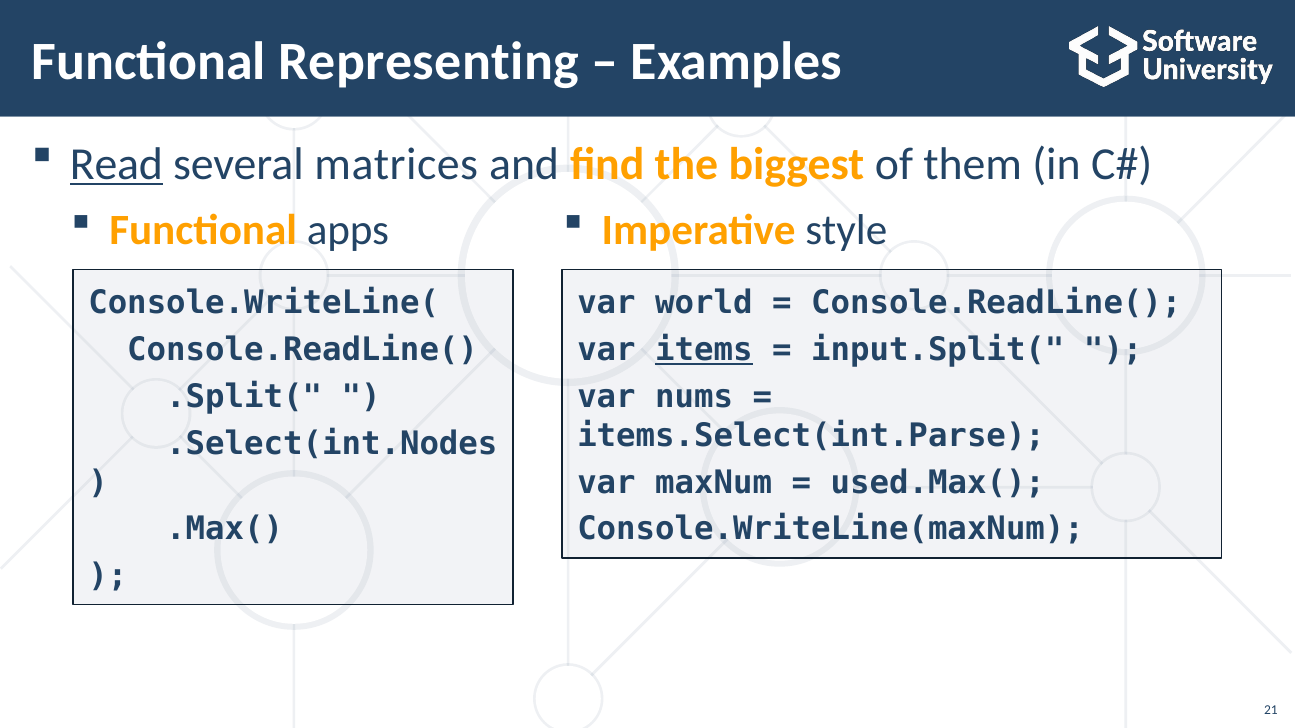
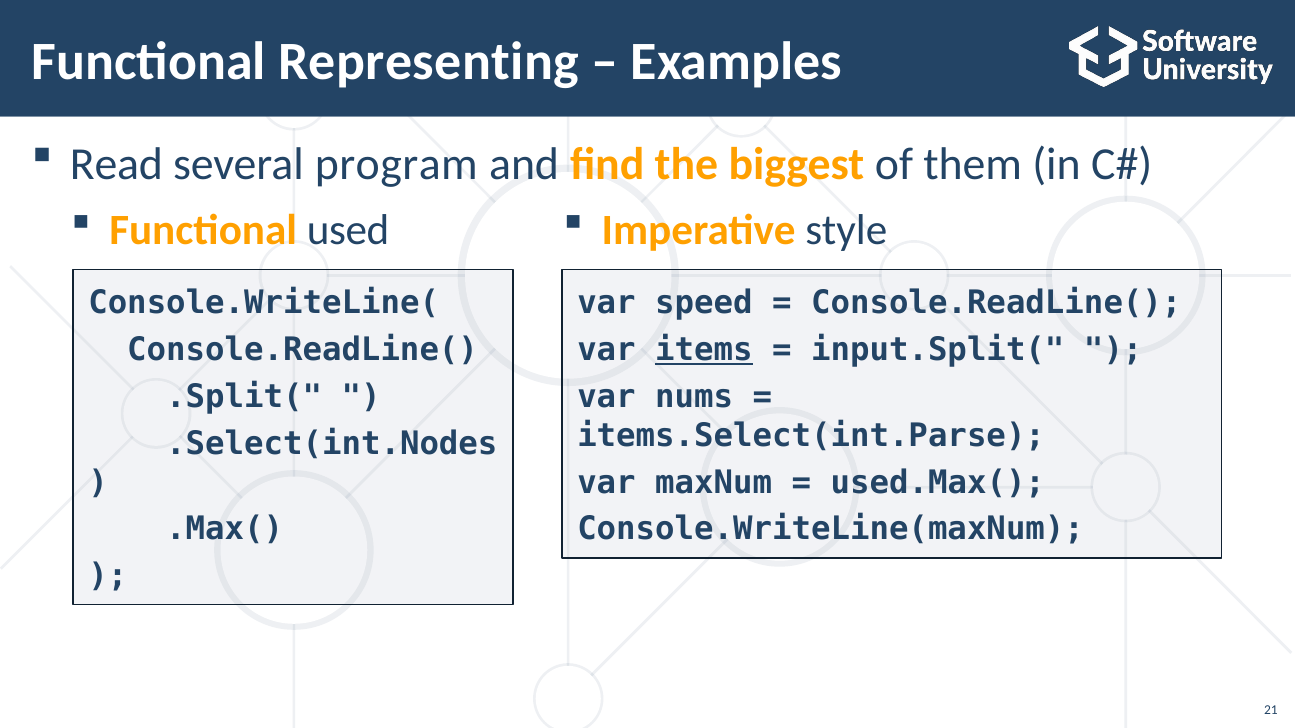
Read underline: present -> none (116, 164)
matrices: matrices -> program (396, 164)
apps: apps -> used (348, 230)
world: world -> speed (704, 303)
